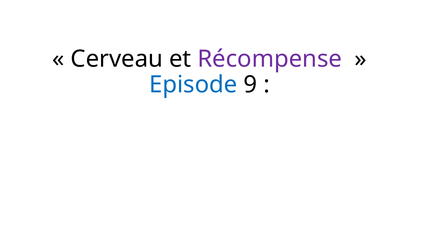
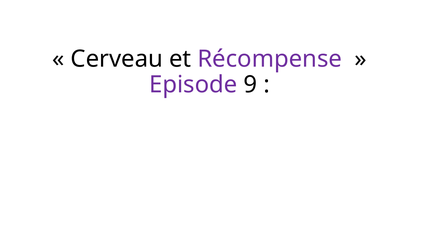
Episode colour: blue -> purple (193, 85)
